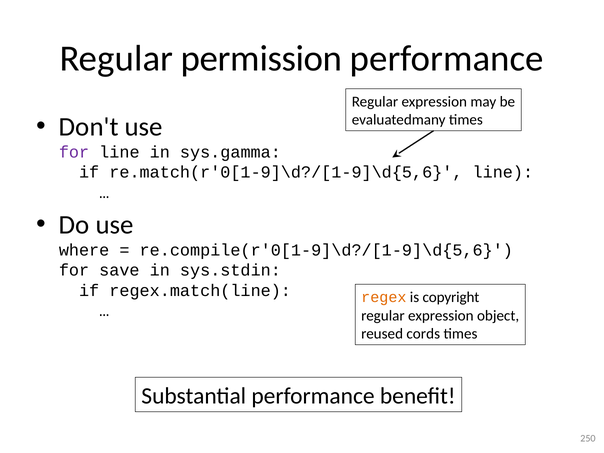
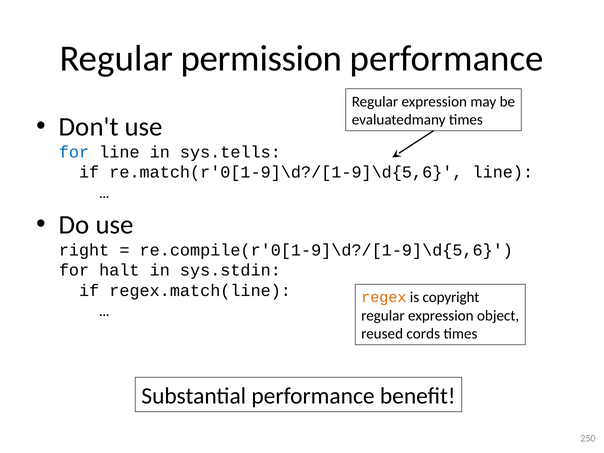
for colour: purple -> blue (74, 152)
sys.gamma: sys.gamma -> sys.tells (230, 152)
where: where -> right (84, 250)
save: save -> halt (119, 270)
